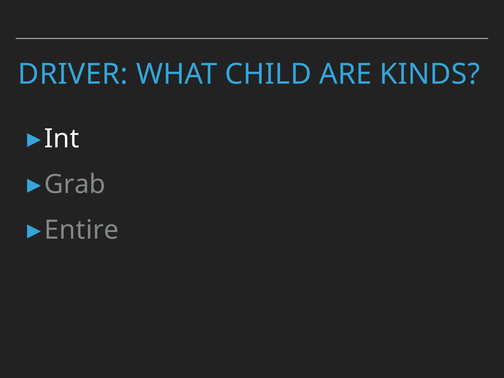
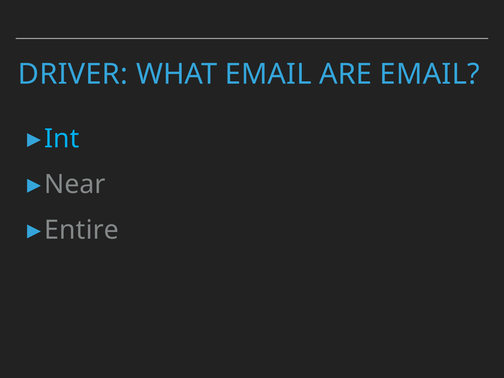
WHAT CHILD: CHILD -> EMAIL (268, 74)
ARE KINDS: KINDS -> EMAIL (430, 74)
Int colour: white -> light blue (62, 139)
Grab: Grab -> Near (75, 184)
